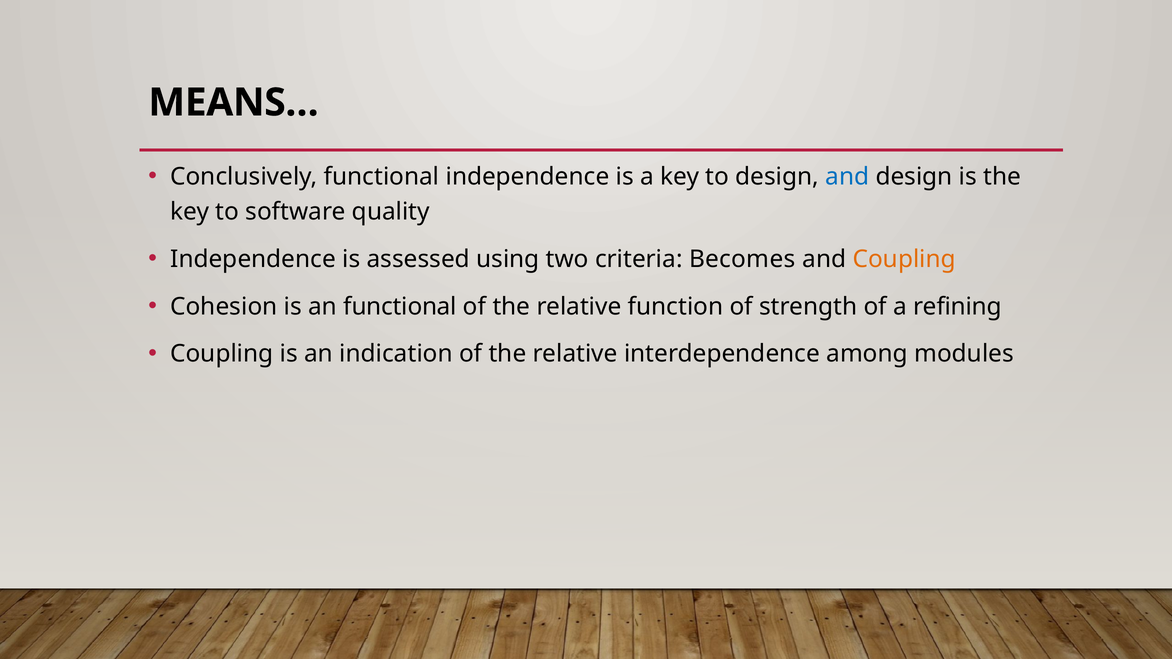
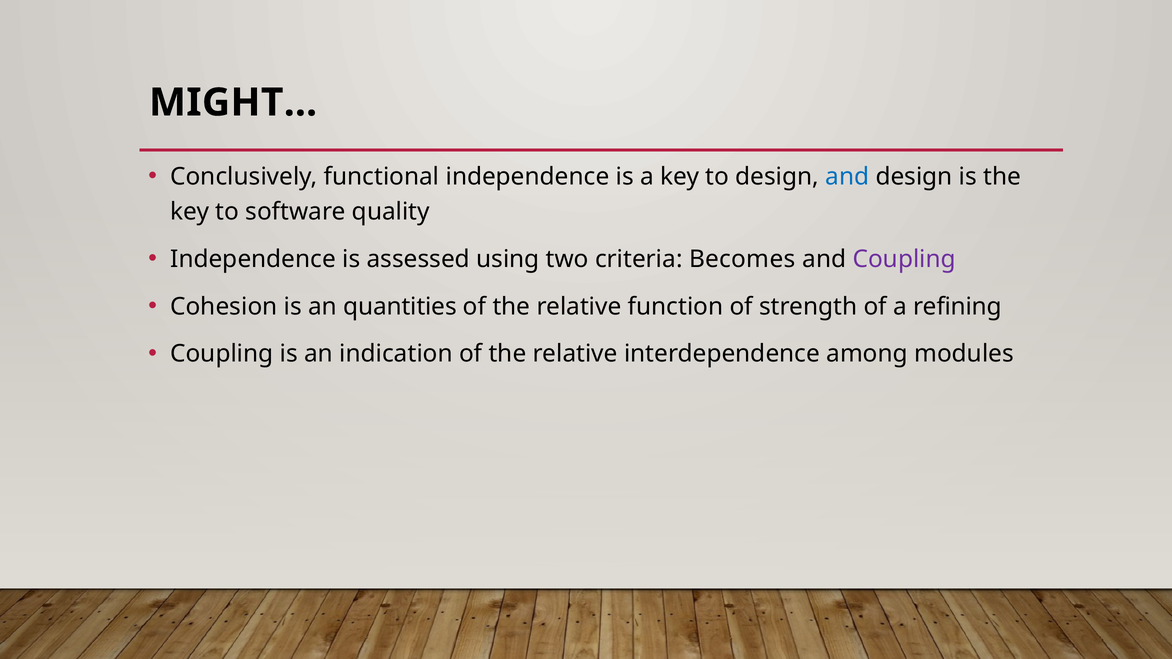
MEANS…: MEANS… -> MIGHT… (233, 103)
Coupling colour: orange -> purple (904, 259)
an functional: functional -> quantities (400, 307)
